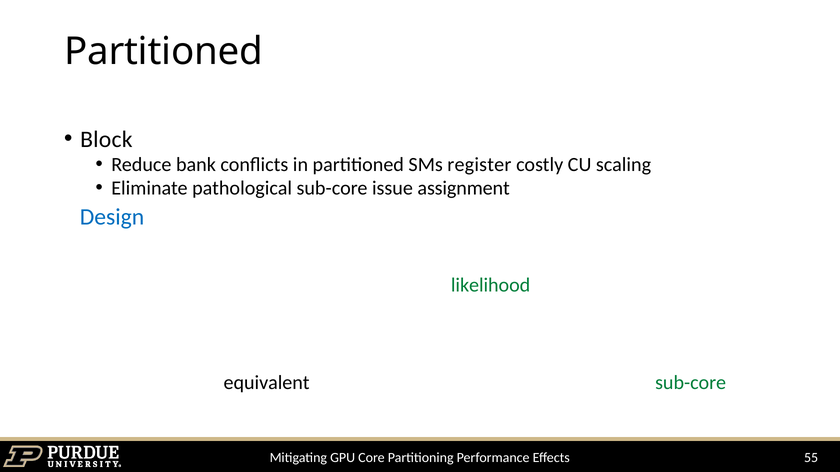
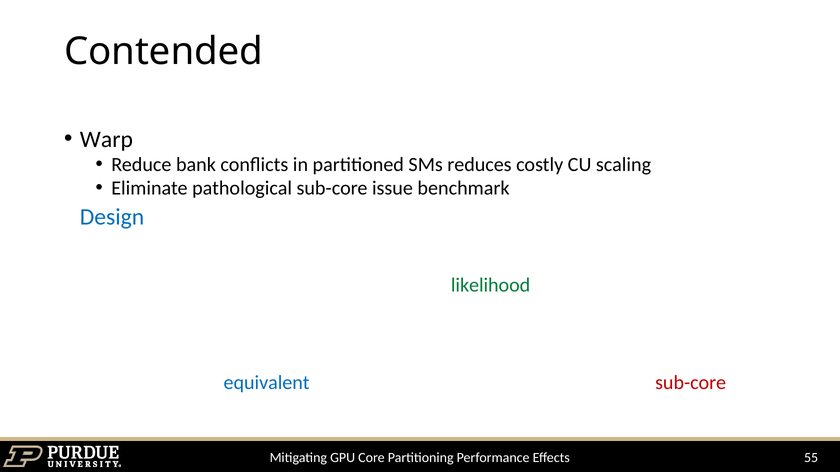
Partitioned: Partitioned -> Contended (164, 52)
Block: Block -> Warp (106, 140)
SMs register: register -> reduces (479, 165)
issue assignment: assignment -> benchmark (464, 188)
equivalent colour: black -> blue (267, 383)
sub-core colour: green -> red (691, 383)
